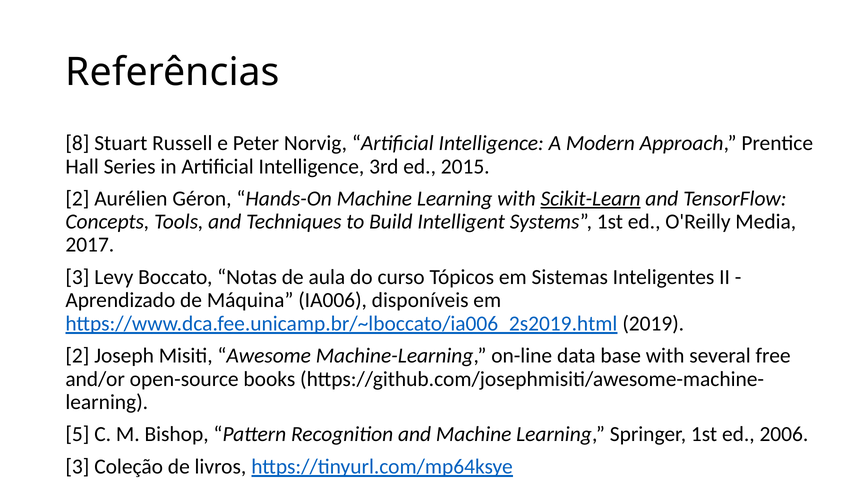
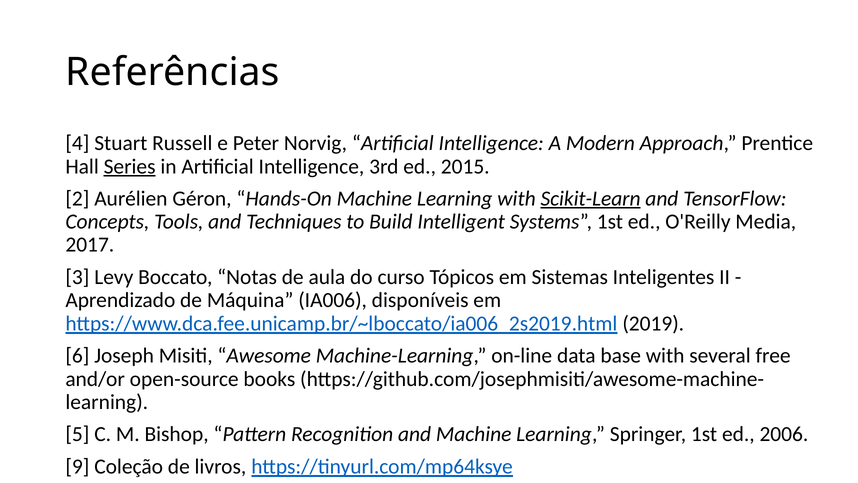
8: 8 -> 4 (77, 143)
Series underline: none -> present (130, 166)
2: 2 -> 6 (77, 356)
3: 3 -> 9 (77, 466)
